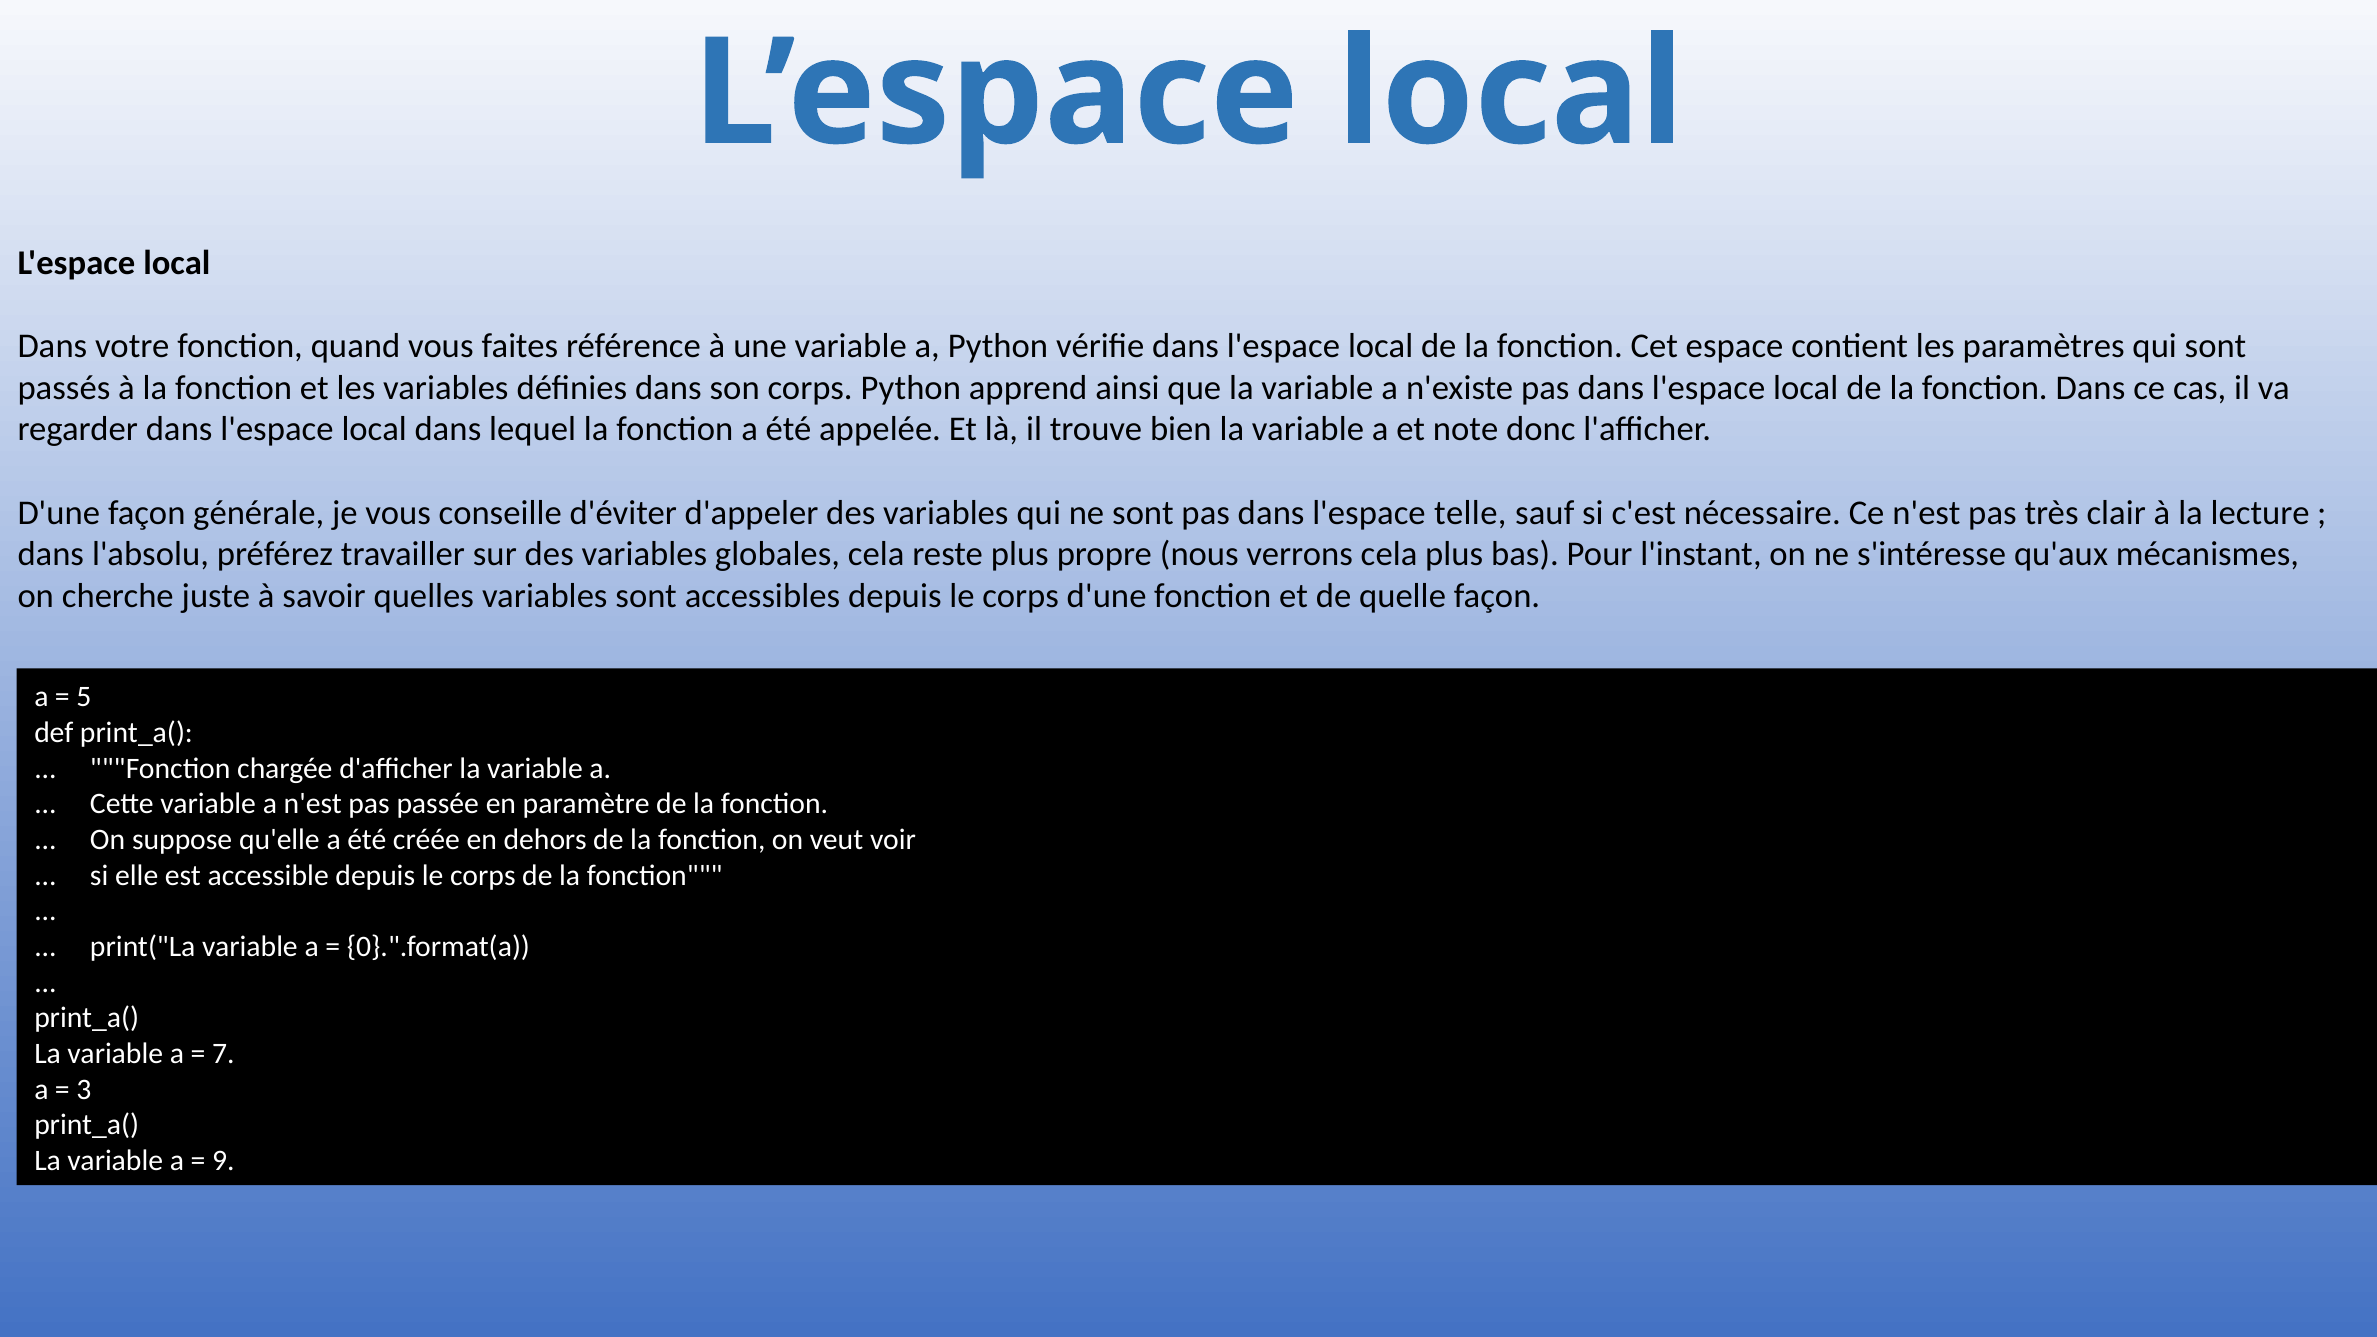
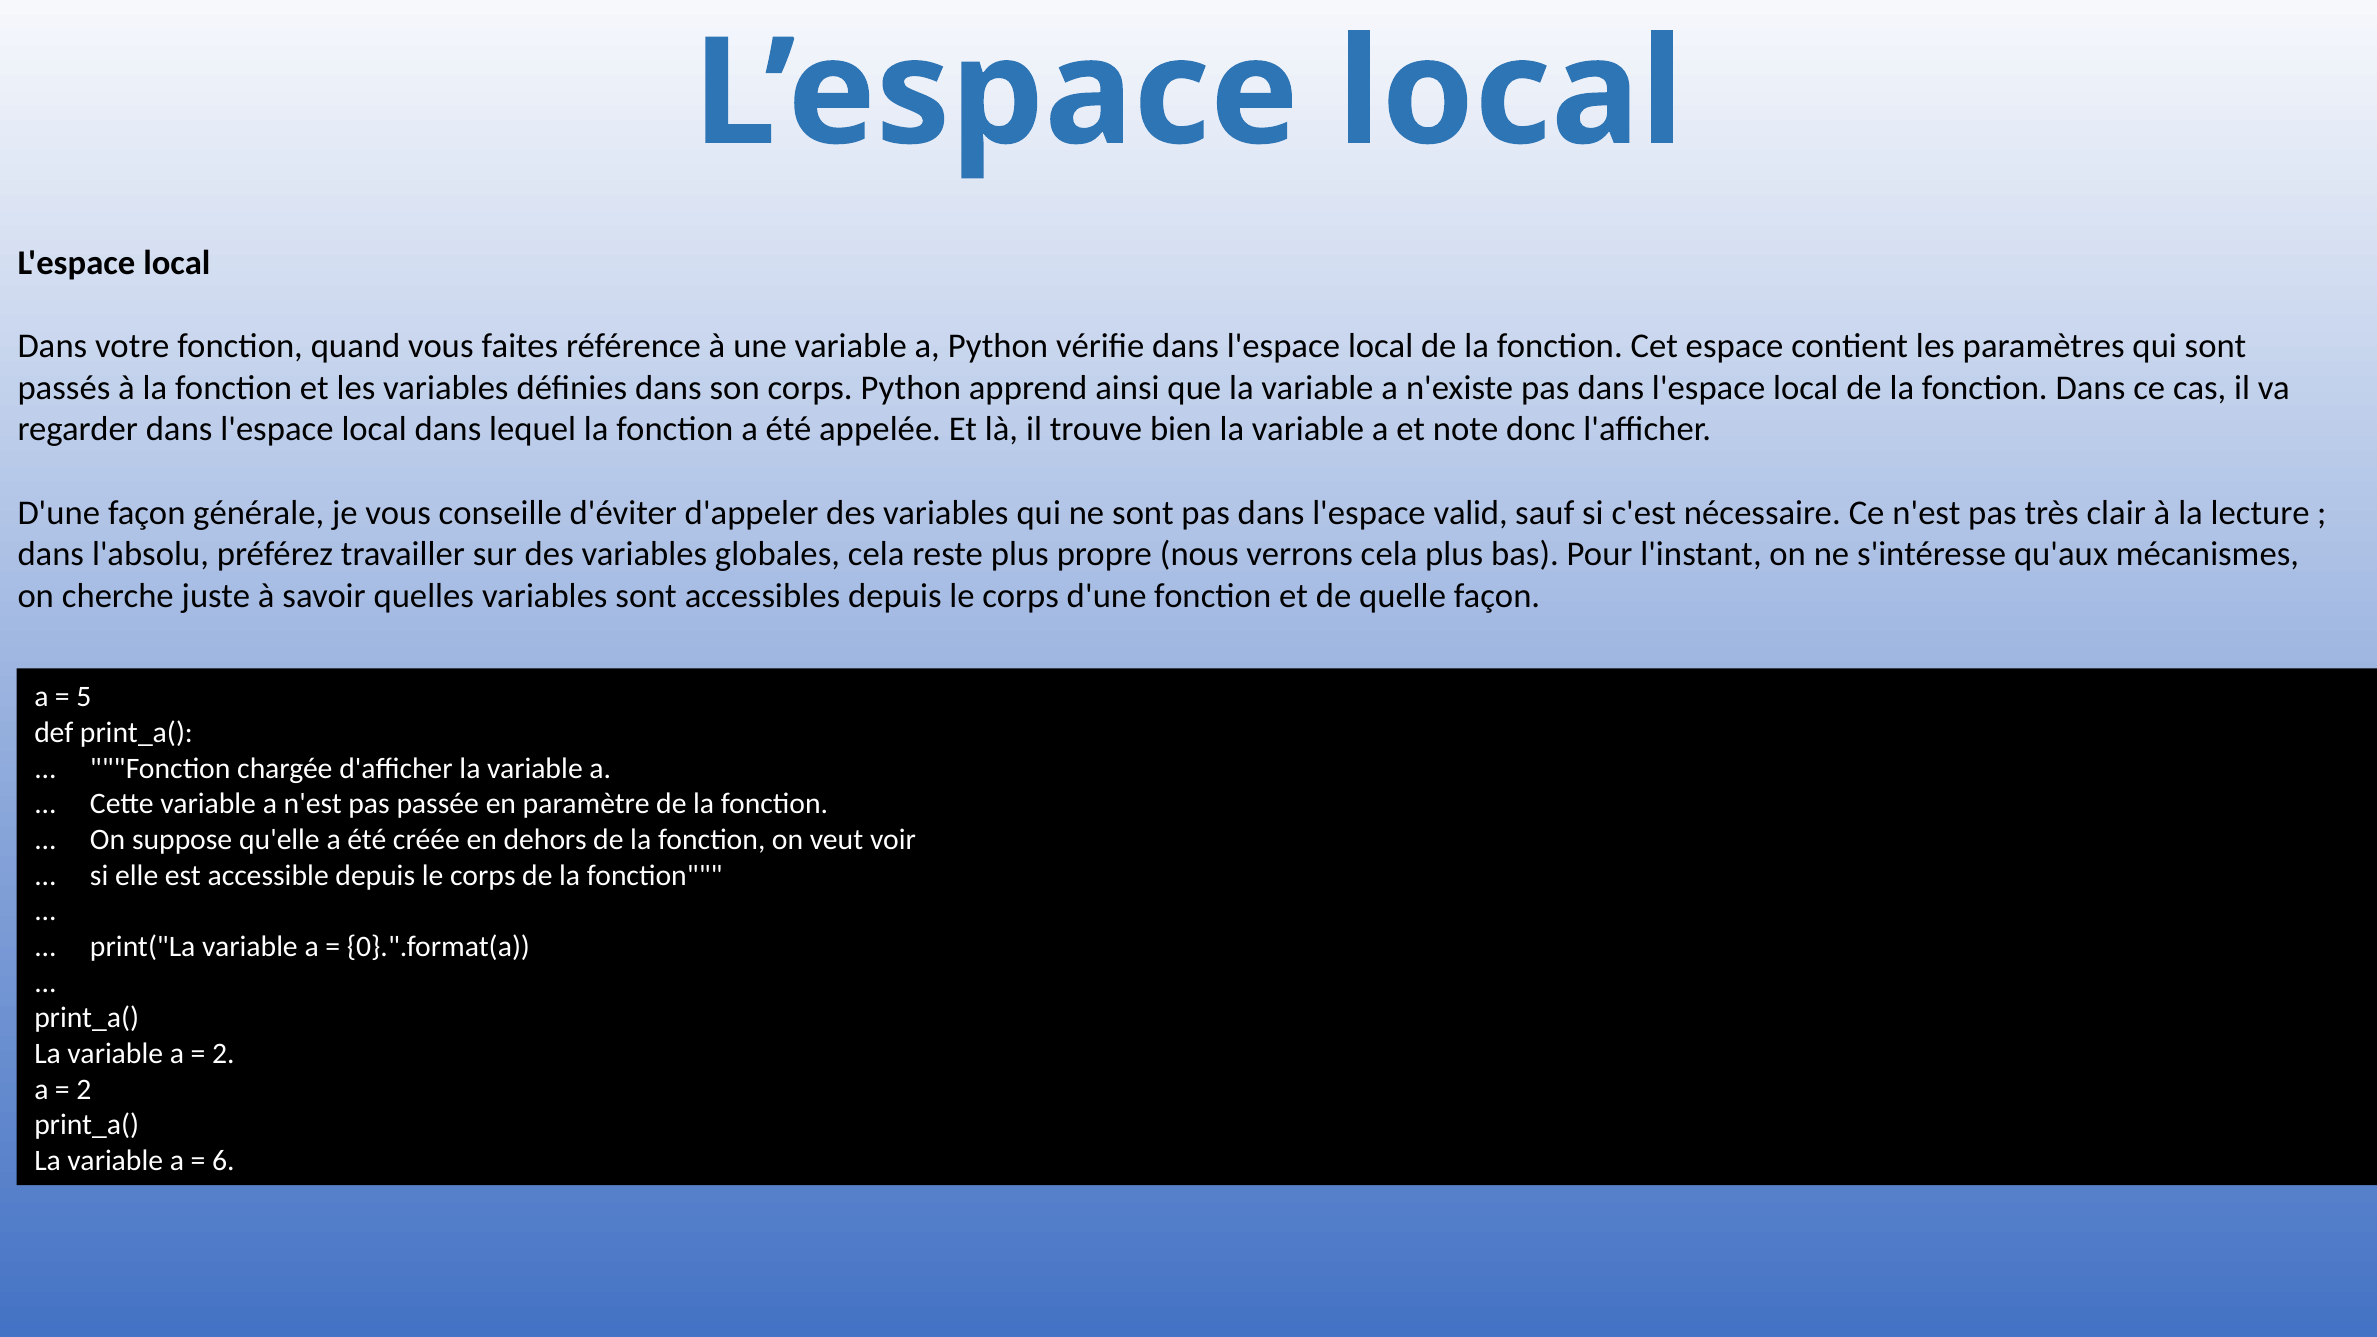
telle: telle -> valid (1471, 513)
7: 7 -> 2 (223, 1054)
3: 3 -> 2 (84, 1089)
9: 9 -> 6 (223, 1161)
